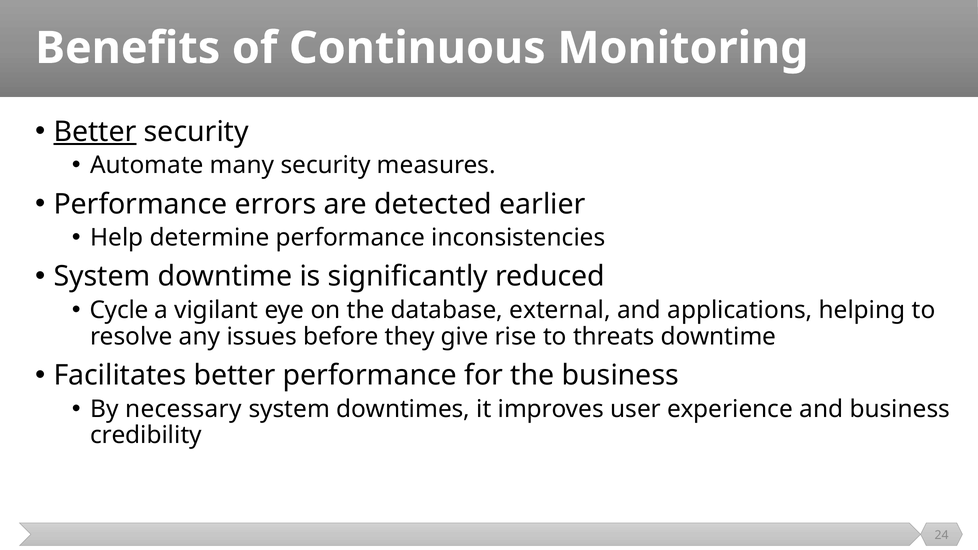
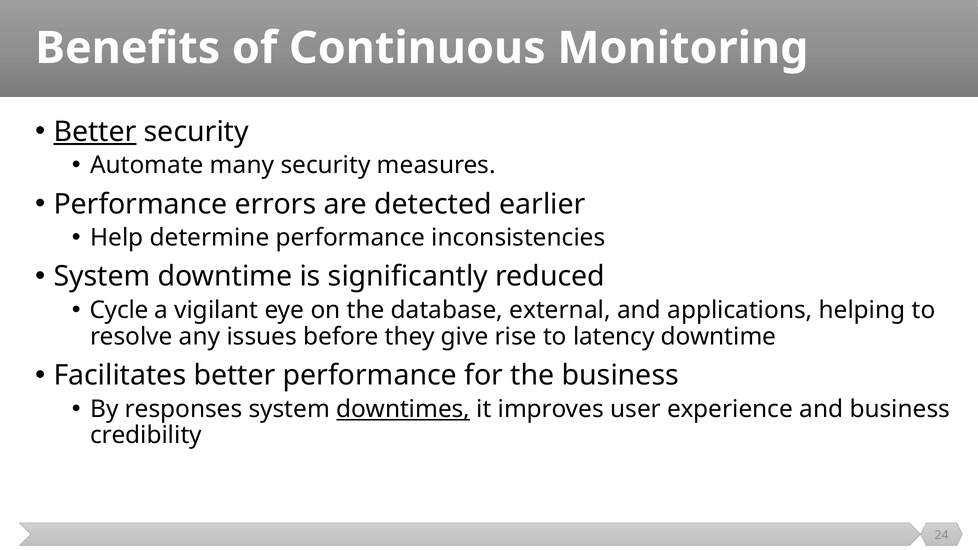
threats: threats -> latency (614, 337)
necessary: necessary -> responses (184, 409)
downtimes underline: none -> present (403, 409)
